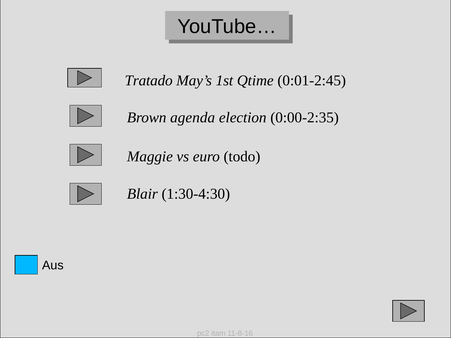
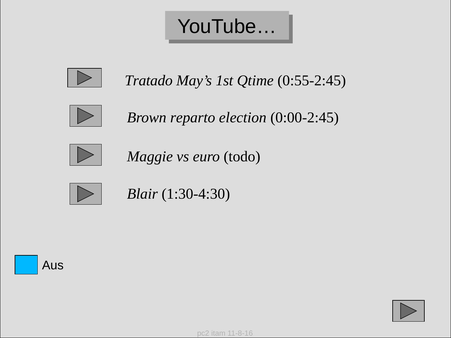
0:01-2:45: 0:01-2:45 -> 0:55-2:45 (312, 81)
agenda: agenda -> reparto (193, 118)
0:00-2:35: 0:00-2:35 -> 0:00-2:45 (305, 118)
